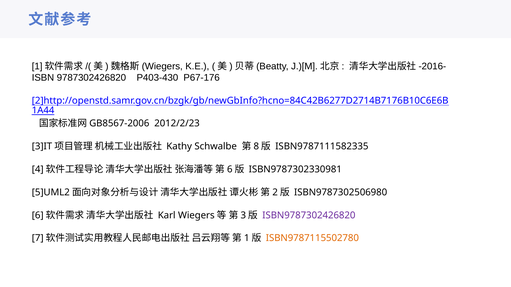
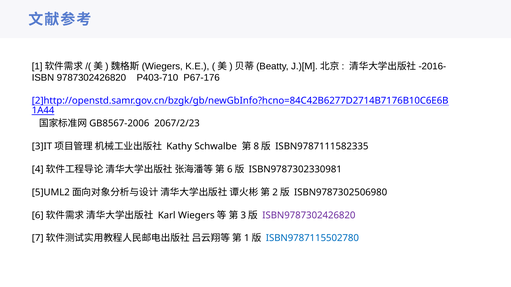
P403-430: P403-430 -> P403-710 (157, 78)
2012/2/23: 2012/2/23 -> 2067/2/23 (177, 124)
ISBN9787115502780 colour: orange -> blue (312, 239)
